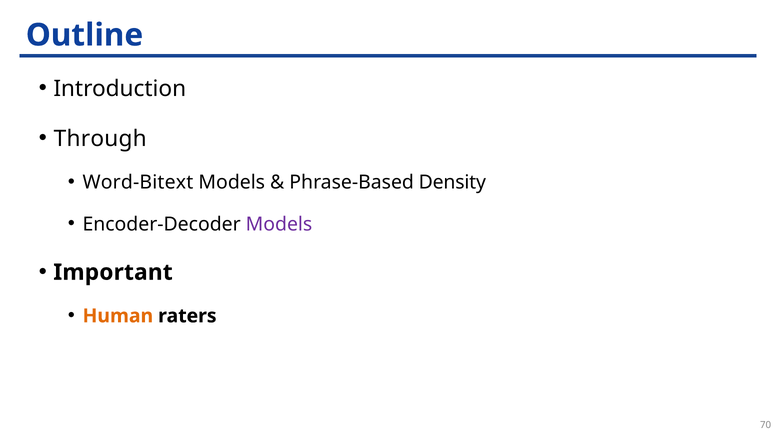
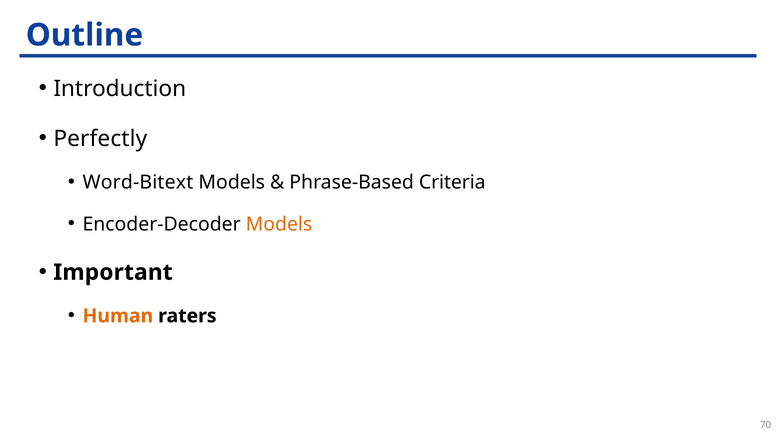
Through: Through -> Perfectly (100, 139)
Density: Density -> Criteria (452, 182)
Models colour: purple -> orange (279, 224)
